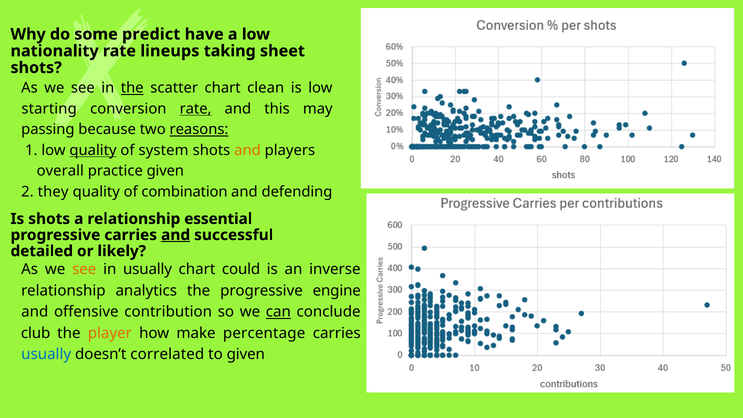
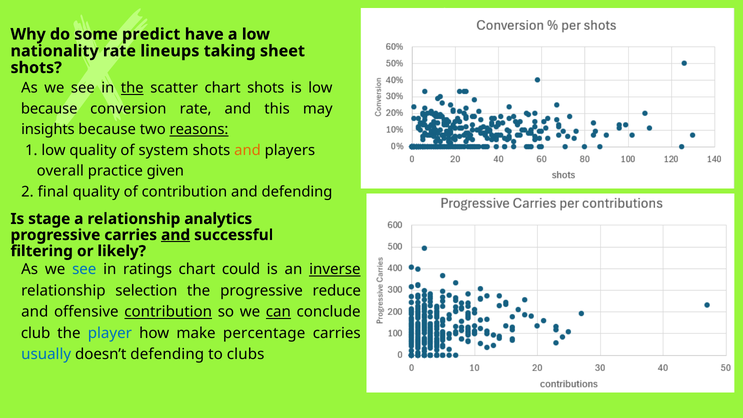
chart clean: clean -> shots (266, 88)
starting: starting -> because (49, 109)
rate underline: present -> none (196, 109)
passing: passing -> insights (48, 130)
quality underline: present -> none (93, 150)
they: they -> final (53, 192)
of combination: combination -> contribution (184, 192)
Is shots: shots -> stage (49, 219)
essential: essential -> analytics (218, 219)
detailed: detailed -> filtering (42, 251)
see colour: orange -> blue (84, 269)
in usually: usually -> ratings (148, 269)
inverse underline: none -> present (335, 269)
analytics: analytics -> selection (146, 291)
engine: engine -> reduce (337, 291)
contribution underline: none -> present (168, 312)
player colour: orange -> blue (110, 333)
doesn’t correlated: correlated -> defending (167, 354)
to given: given -> clubs (246, 354)
